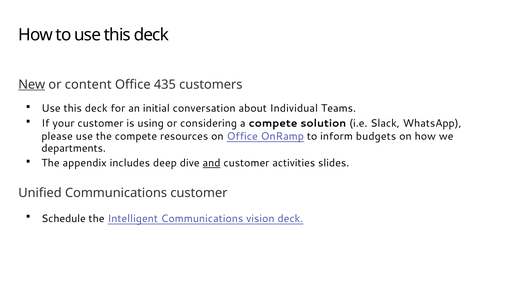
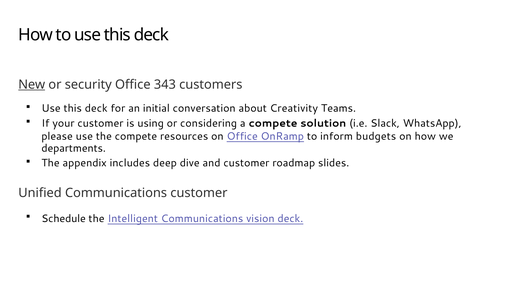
content: content -> security (88, 84)
435: 435 -> 343 (165, 84)
Individual: Individual -> Creativity (294, 108)
and underline: present -> none (212, 163)
activities: activities -> roadmap (294, 163)
